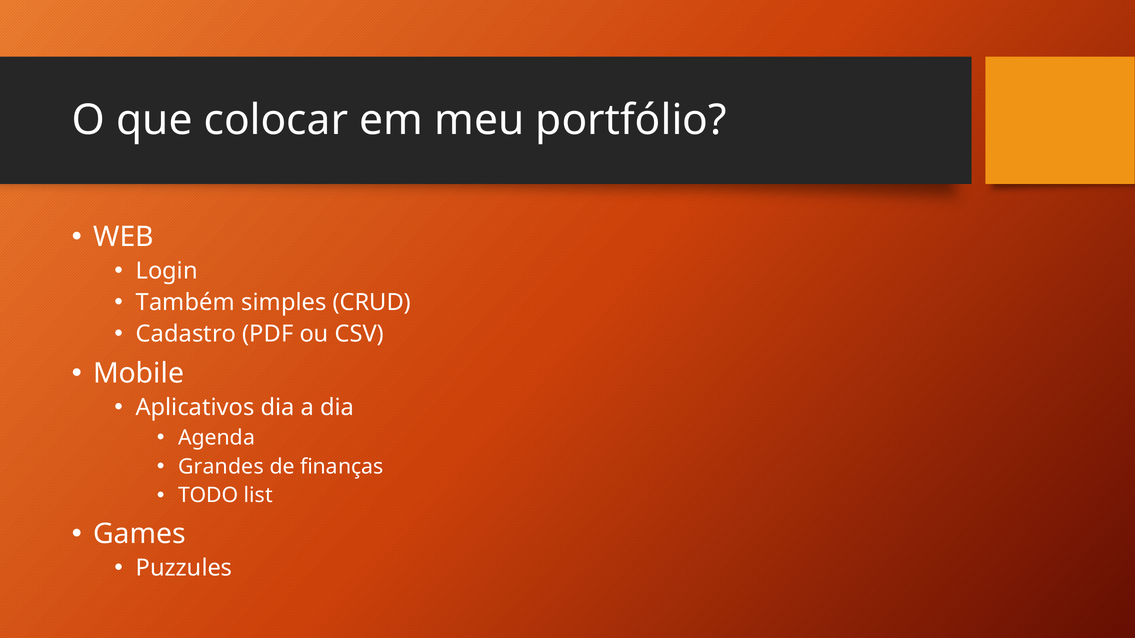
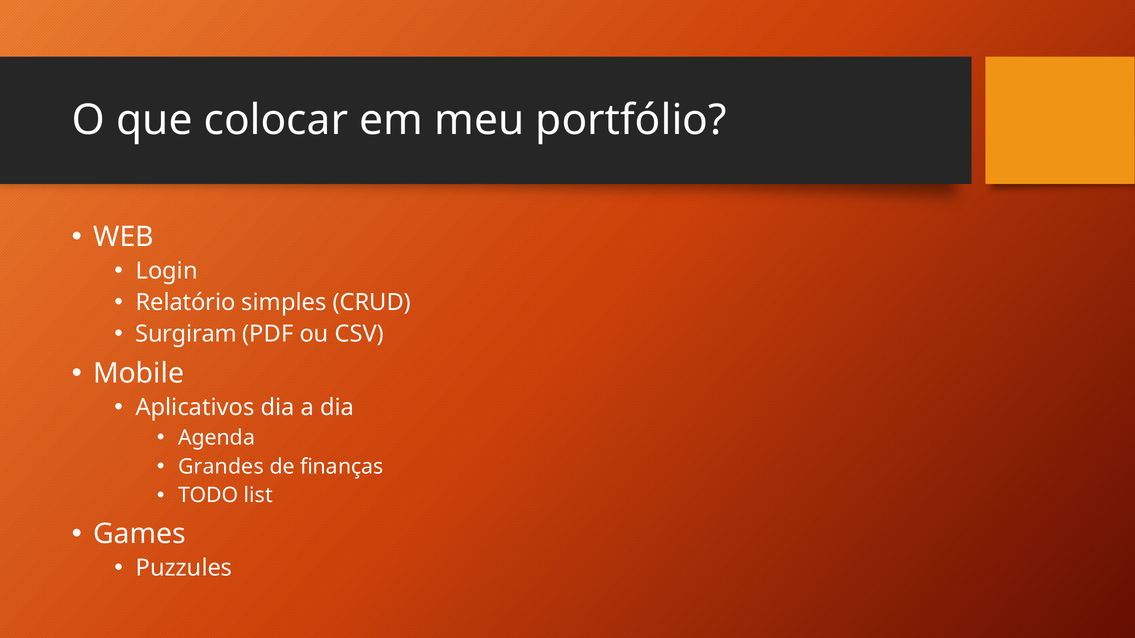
Também: Também -> Relatório (186, 302)
Cadastro: Cadastro -> Surgiram (186, 334)
